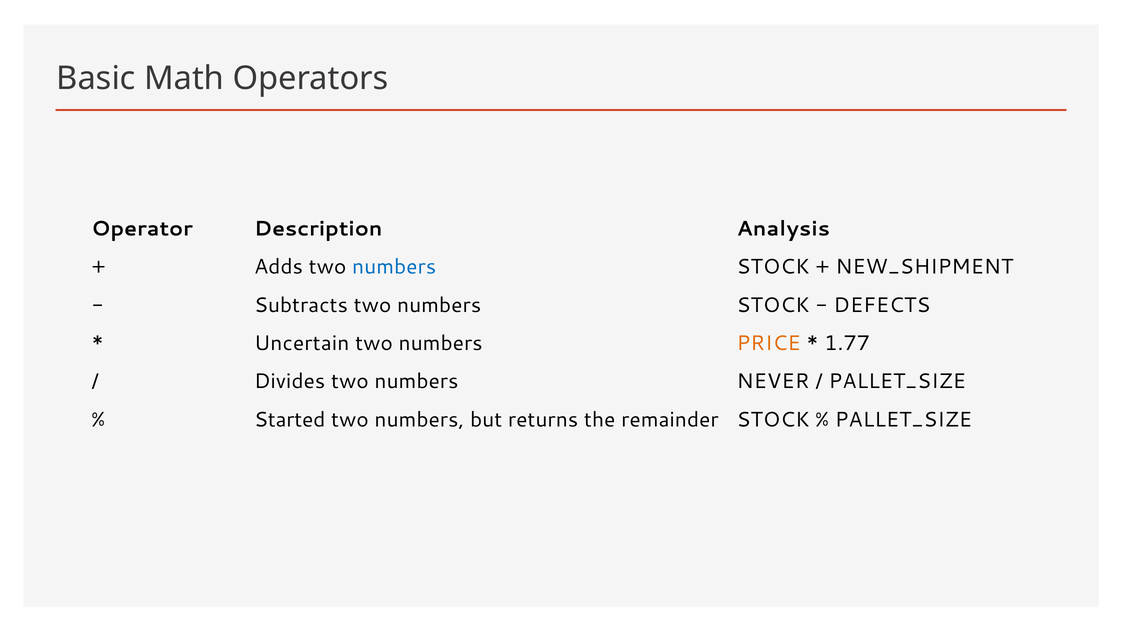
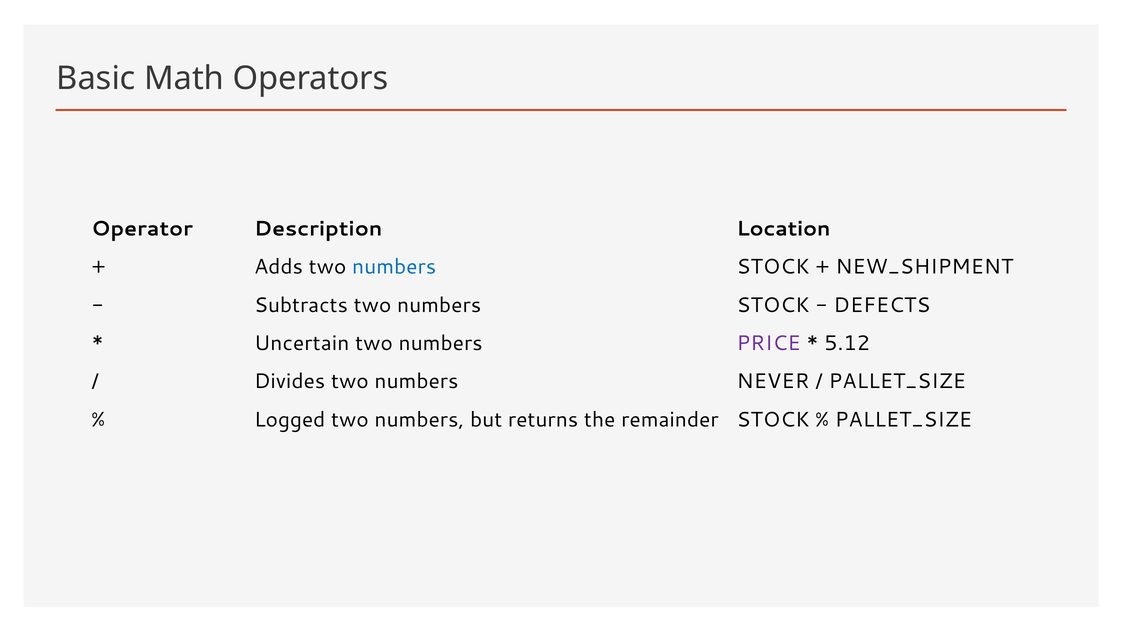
Analysis: Analysis -> Location (784, 229)
PRICE colour: orange -> purple (769, 343)
1.77: 1.77 -> 5.12 (847, 343)
Started: Started -> Logged (290, 420)
